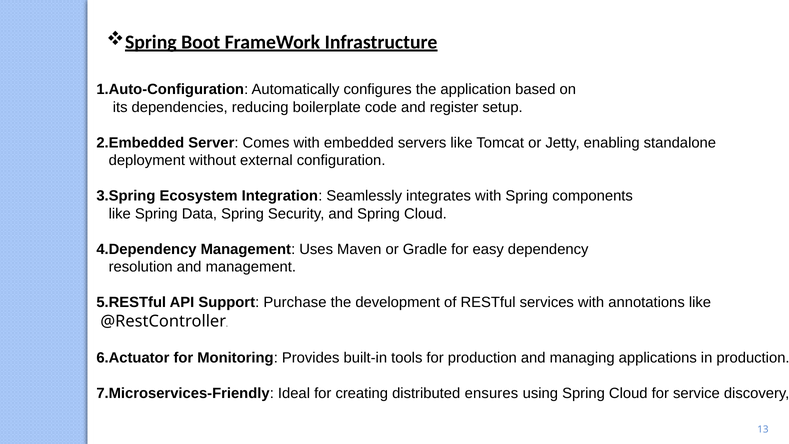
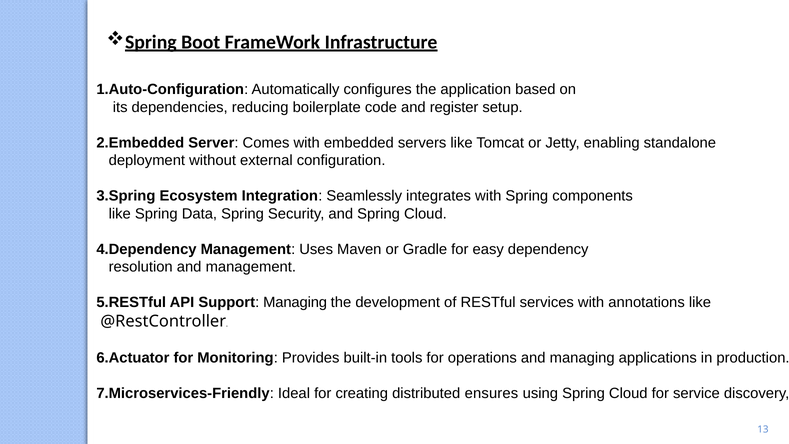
Support Purchase: Purchase -> Managing (295, 302)
for production: production -> operations (482, 358)
